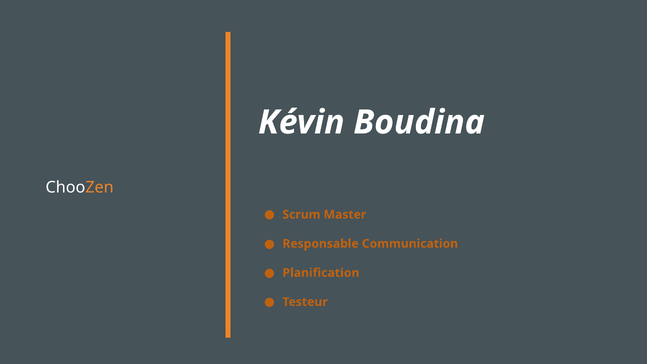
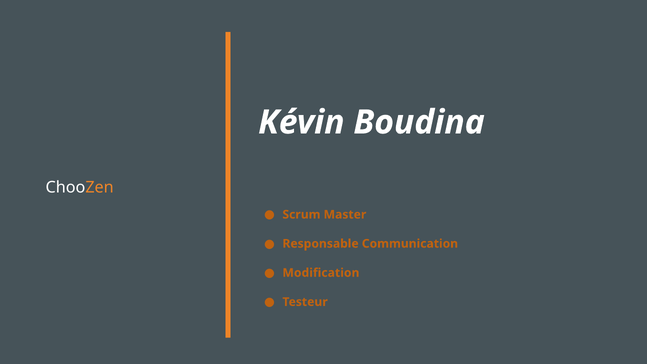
Planification: Planification -> Modification (321, 273)
